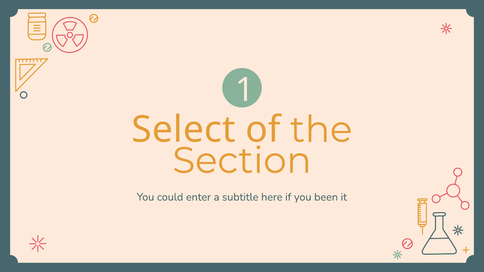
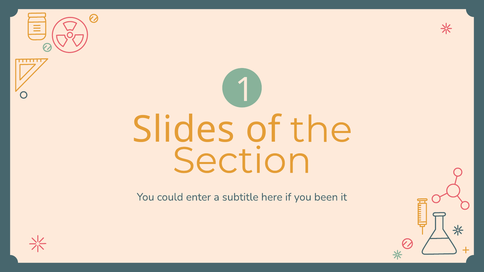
Select: Select -> Slides (184, 130)
